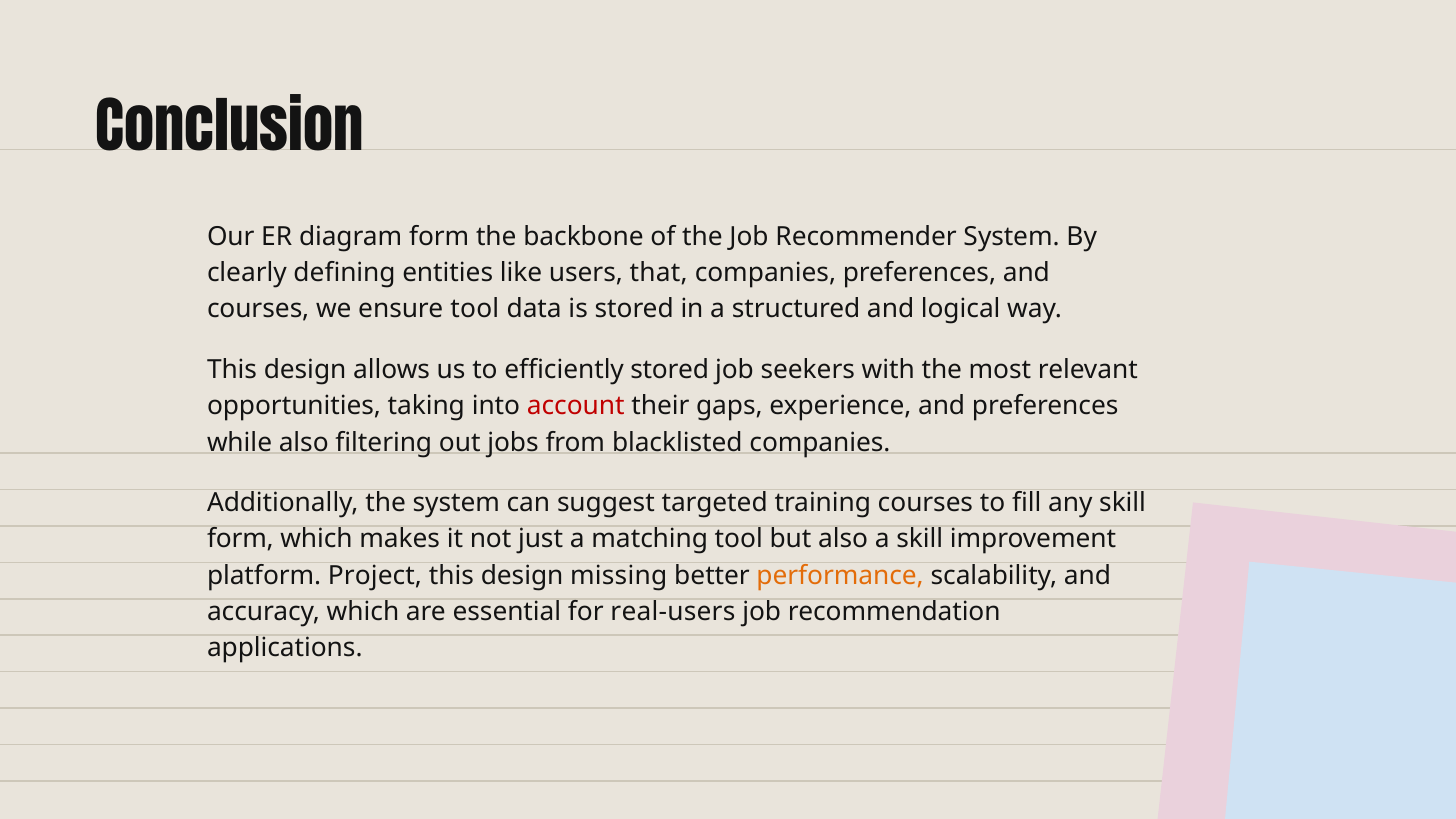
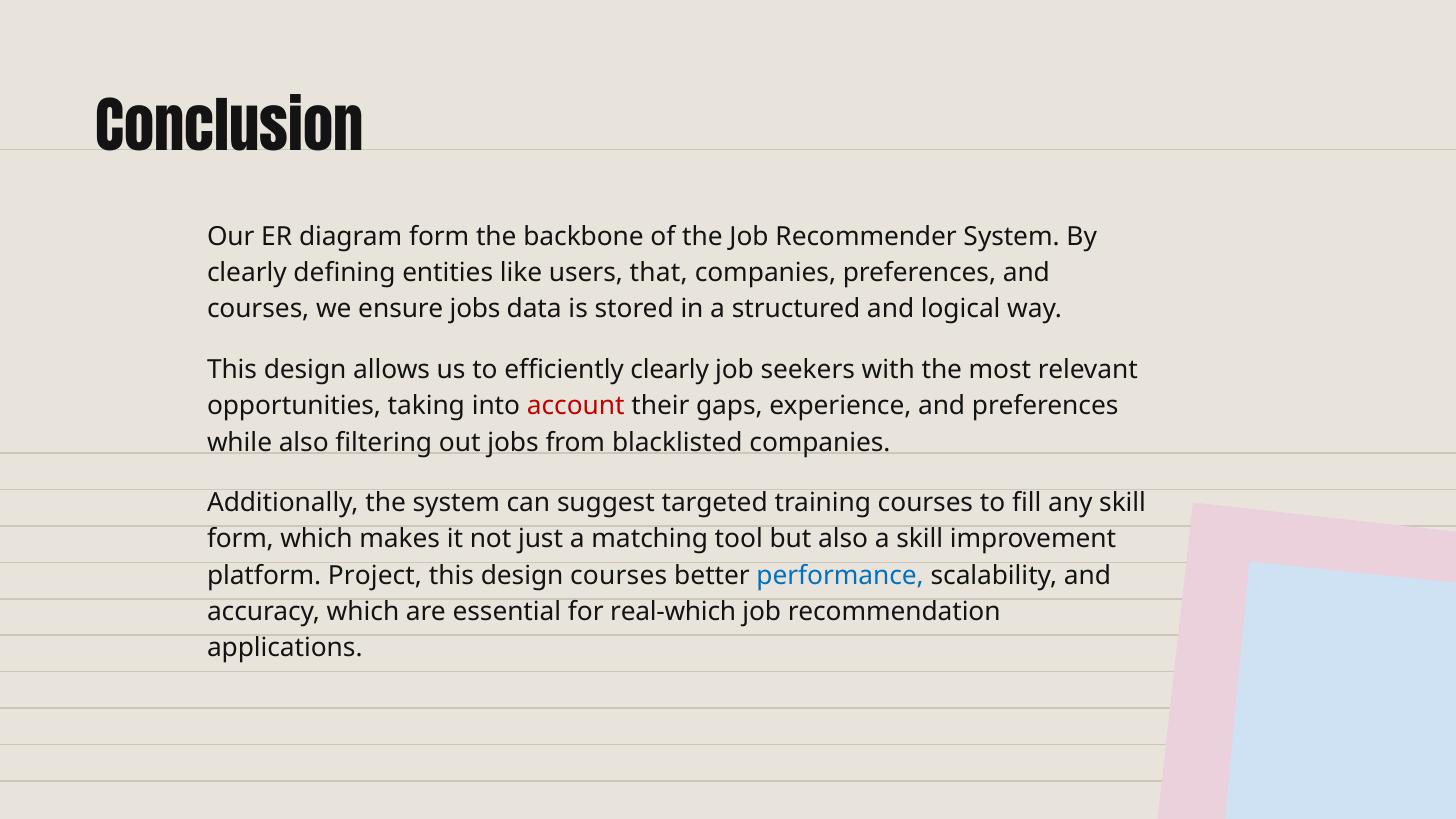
ensure tool: tool -> jobs (475, 309)
efficiently stored: stored -> clearly (670, 370)
design missing: missing -> courses (619, 575)
performance colour: orange -> blue (840, 575)
real-users: real-users -> real-which (673, 612)
